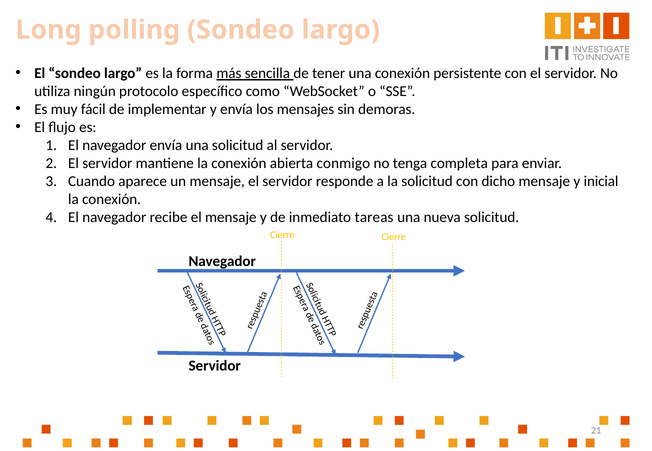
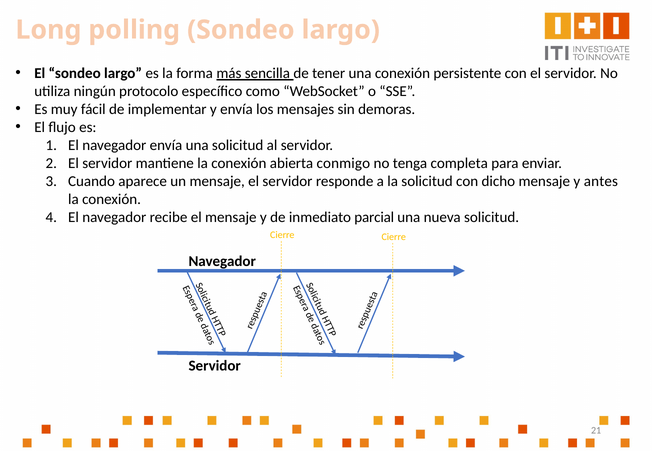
inicial: inicial -> antes (601, 182)
tareas: tareas -> parcial (374, 218)
